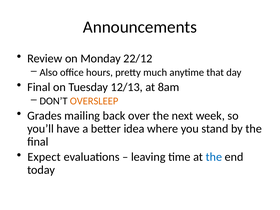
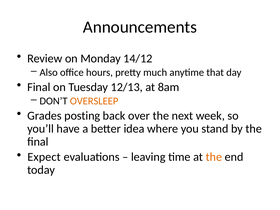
22/12: 22/12 -> 14/12 (138, 58)
mailing: mailing -> posting (82, 116)
the colour: blue -> orange (214, 157)
